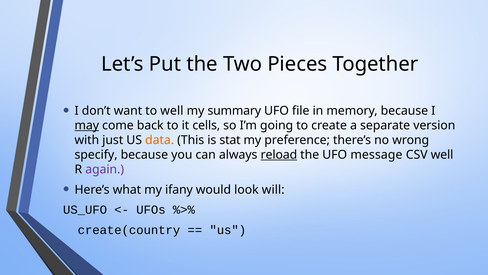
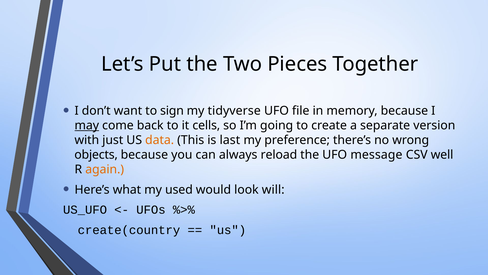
to well: well -> sign (172, 111)
summary: summary -> tidyverse (234, 111)
stat: stat -> last (230, 140)
specify: specify -> objects (96, 155)
reload underline: present -> none (279, 155)
again colour: purple -> orange (105, 169)
ifany: ifany -> used (179, 189)
